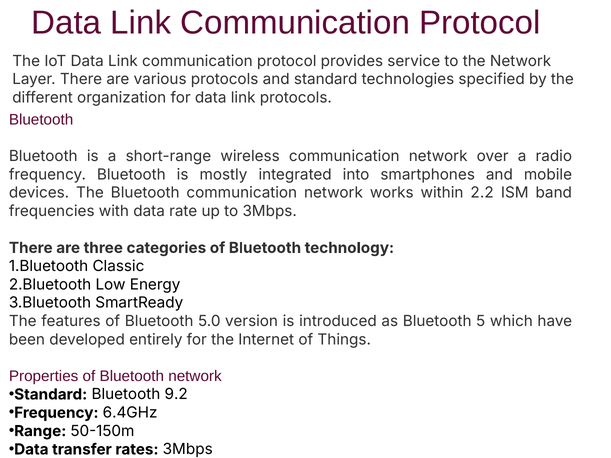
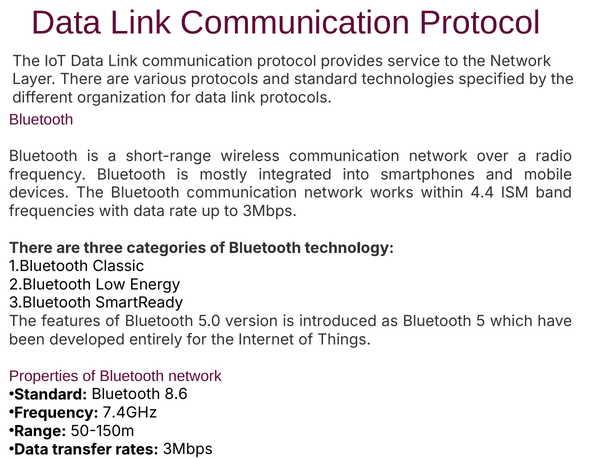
2.2: 2.2 -> 4.4 (482, 193)
9.2: 9.2 -> 8.6 (176, 395)
6.4GHz: 6.4GHz -> 7.4GHz (130, 413)
